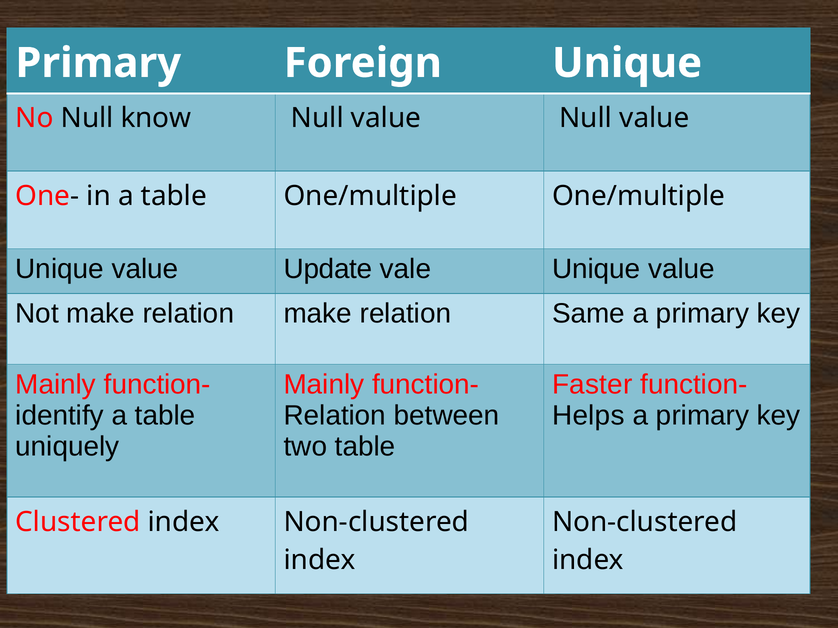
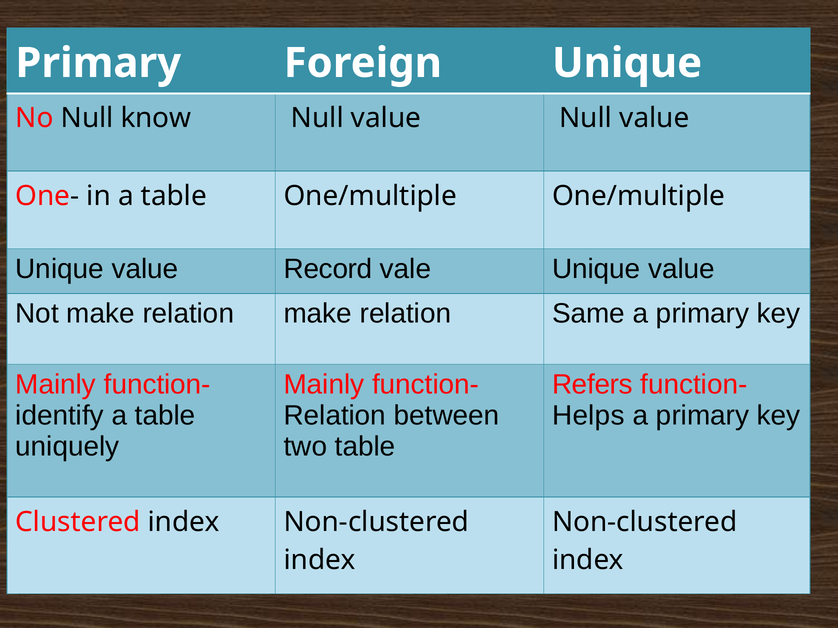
Update: Update -> Record (328, 269)
Faster: Faster -> Refers (592, 385)
